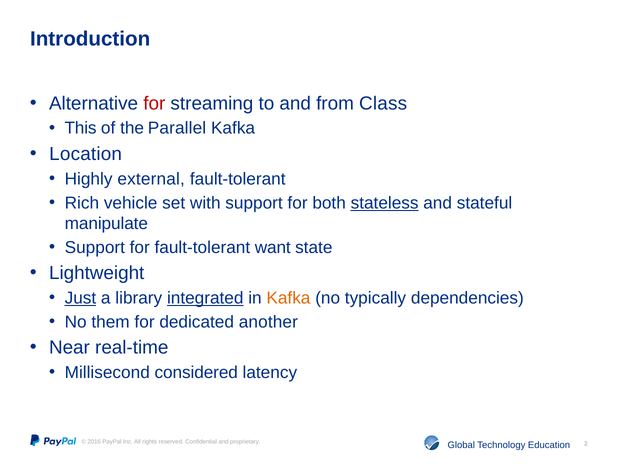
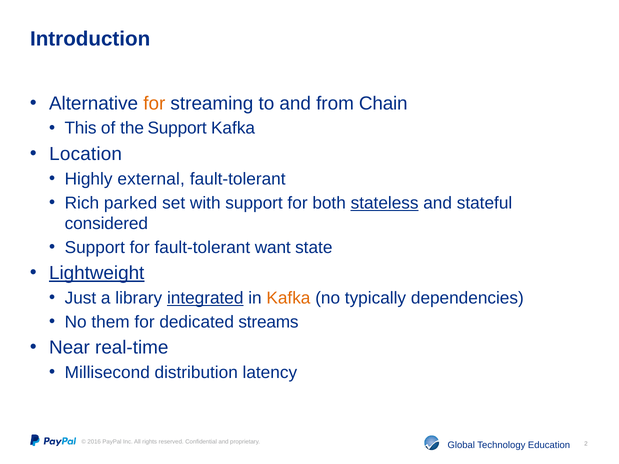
for colour: red -> orange (154, 103)
Class: Class -> Chain (383, 103)
the Parallel: Parallel -> Support (177, 128)
vehicle: vehicle -> parked (131, 203)
manipulate: manipulate -> considered (106, 224)
Lightweight underline: none -> present (97, 273)
Just underline: present -> none (80, 298)
another: another -> streams (269, 322)
considered: considered -> distribution (196, 373)
